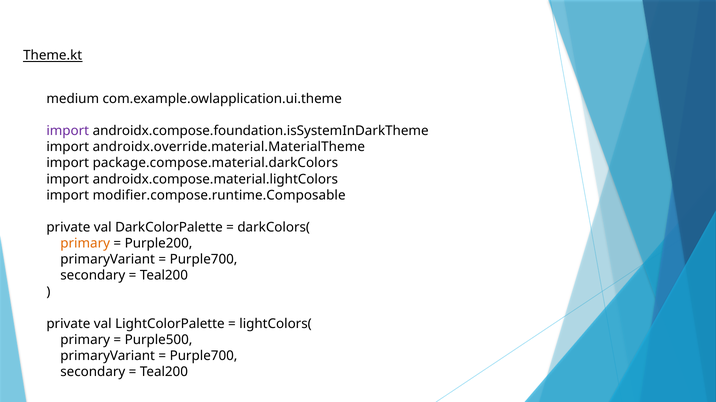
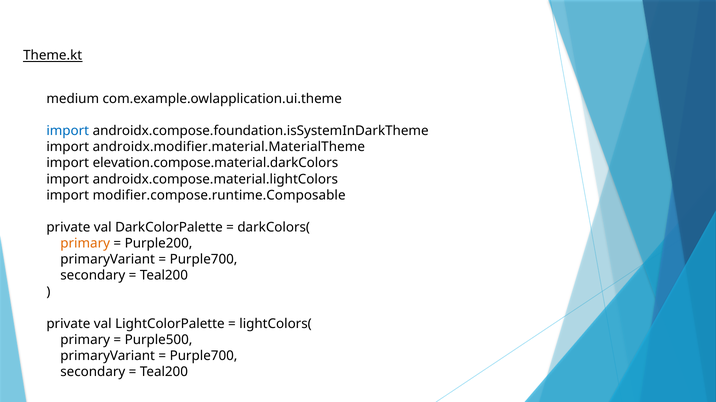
import colour: purple -> blue (68, 131)
androidx.override.material.MaterialTheme: androidx.override.material.MaterialTheme -> androidx.modifier.material.MaterialTheme (229, 147)
package.compose.material.darkColors: package.compose.material.darkColors -> elevation.compose.material.darkColors (215, 163)
